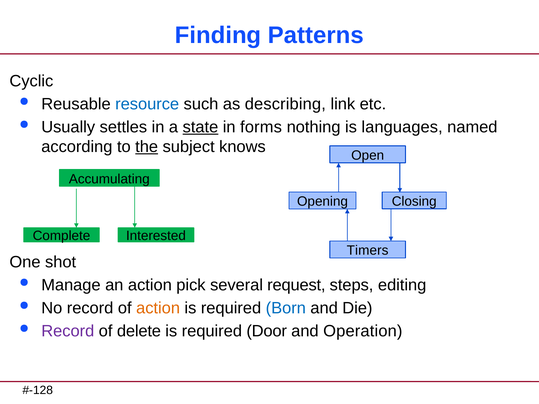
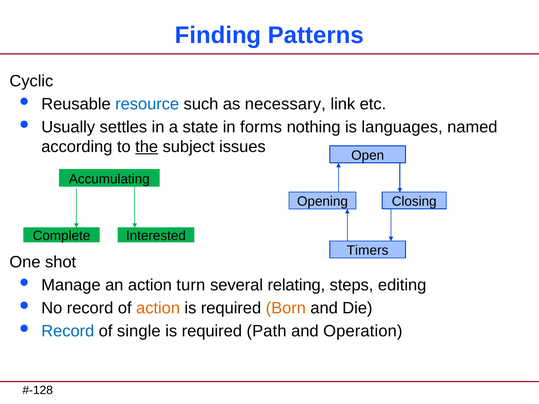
describing: describing -> necessary (285, 104)
state underline: present -> none (200, 127)
knows: knows -> issues (242, 147)
pick: pick -> turn (191, 285)
request: request -> relating (296, 285)
Born colour: blue -> orange (286, 308)
Record colour: purple -> blue (68, 331)
delete: delete -> single (139, 331)
Door: Door -> Path (267, 331)
